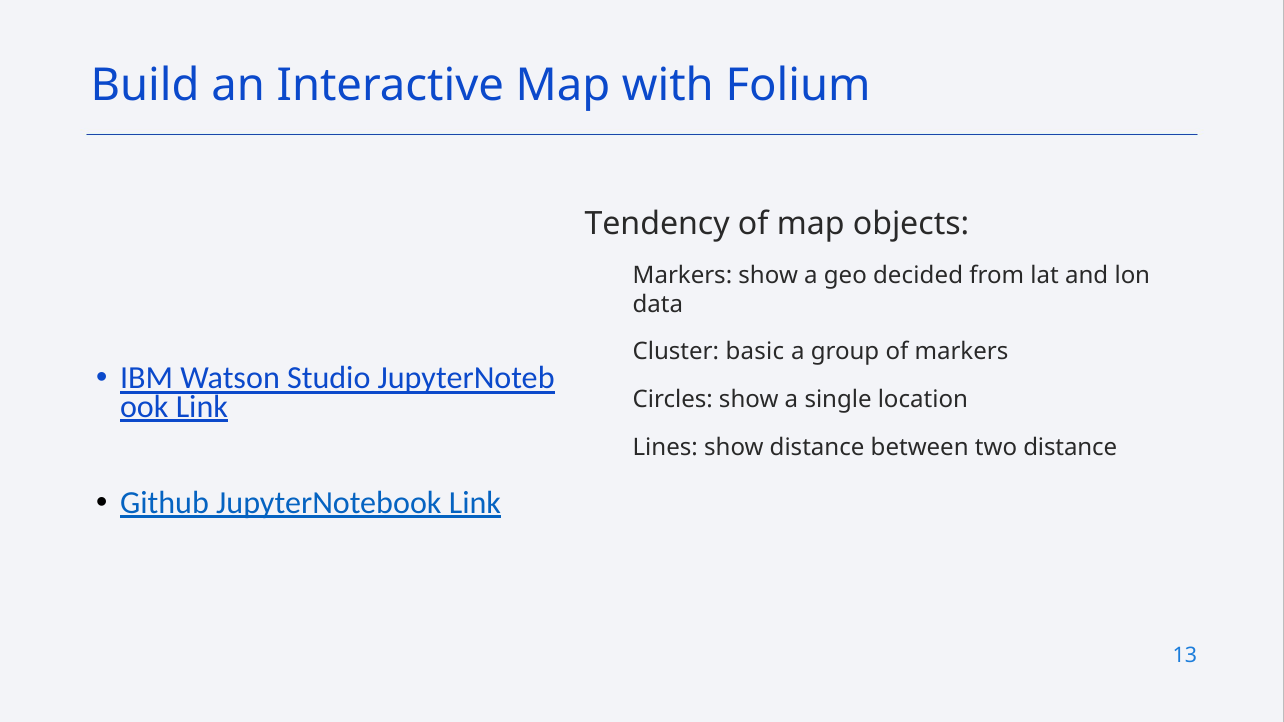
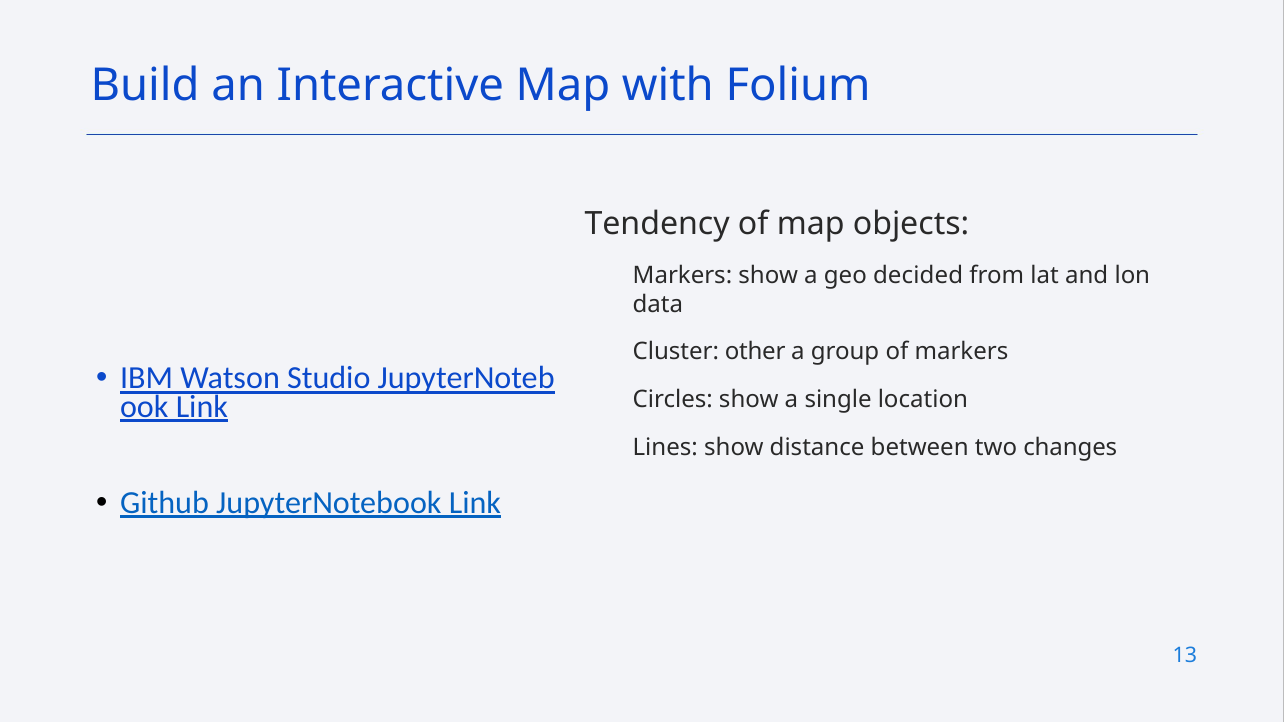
basic: basic -> other (755, 352)
two distance: distance -> changes (1070, 447)
